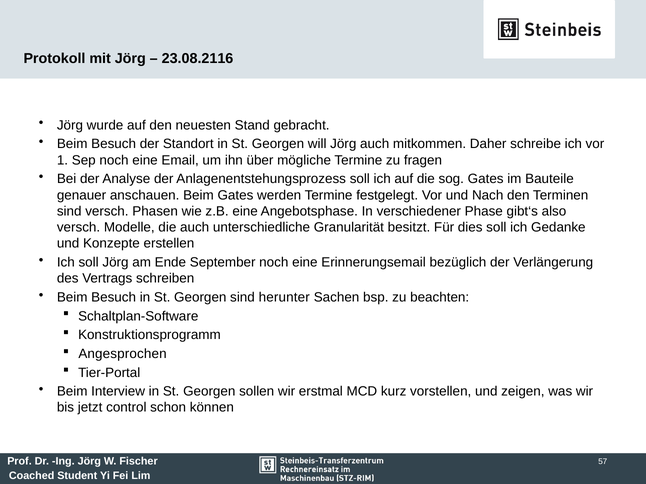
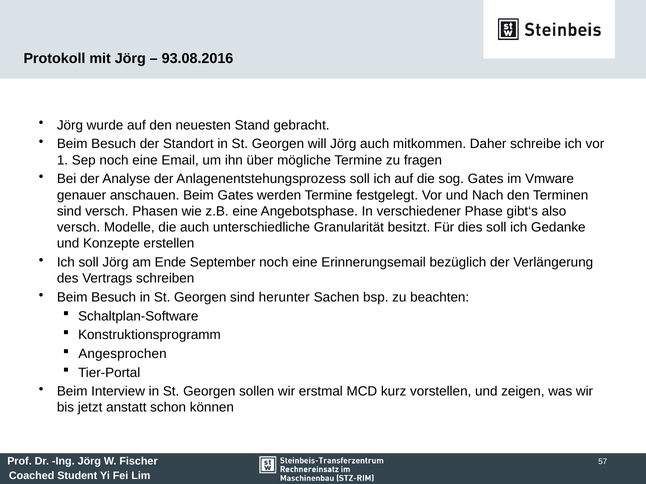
23.08.2116: 23.08.2116 -> 93.08.2016 (198, 58)
Bauteile: Bauteile -> Vmware (550, 179)
control: control -> anstatt (126, 408)
